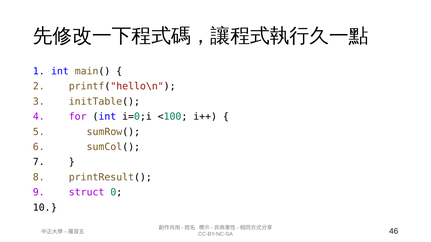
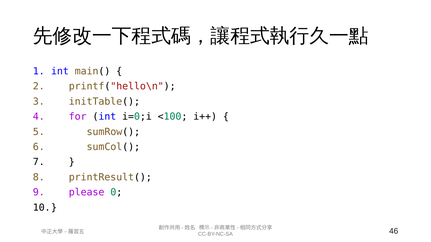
struct: struct -> please (87, 193)
